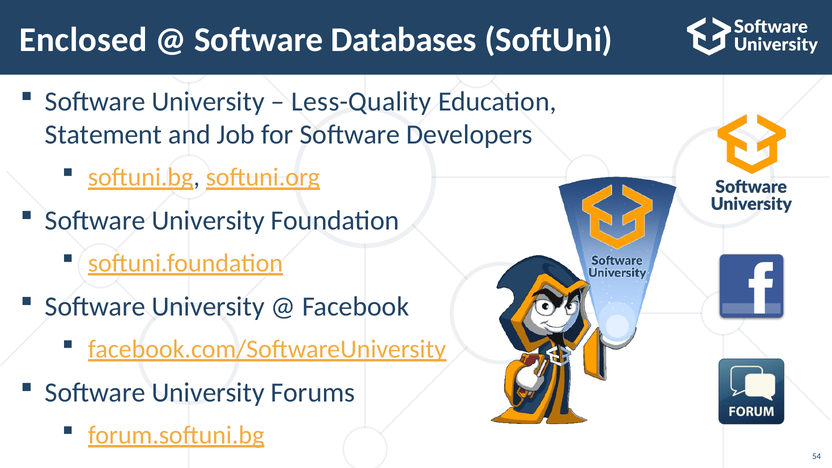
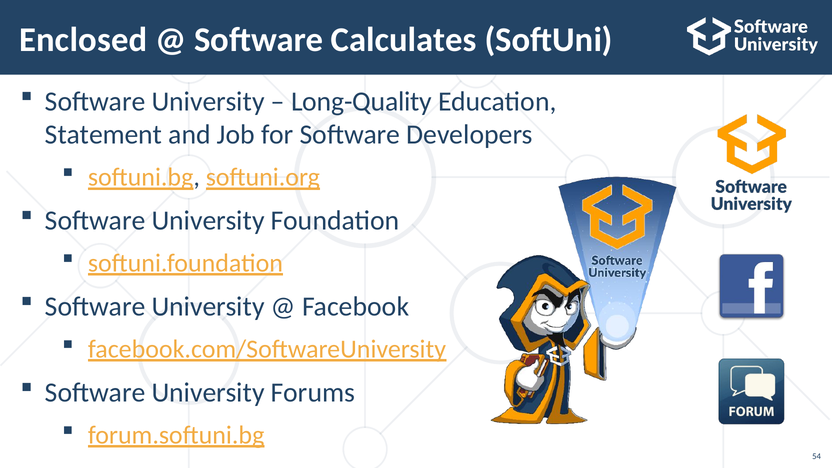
Databases: Databases -> Calculates (404, 40)
Less-Quality: Less-Quality -> Long-Quality (362, 102)
